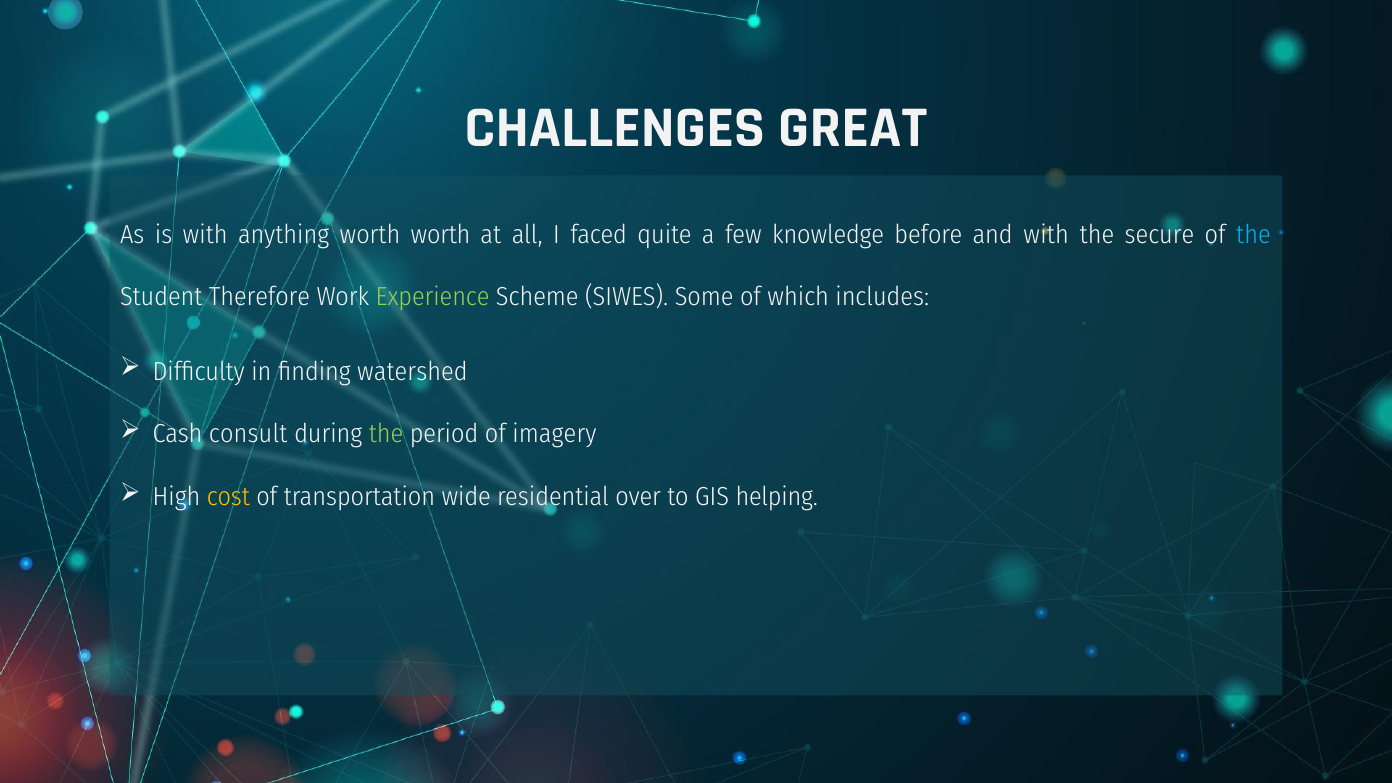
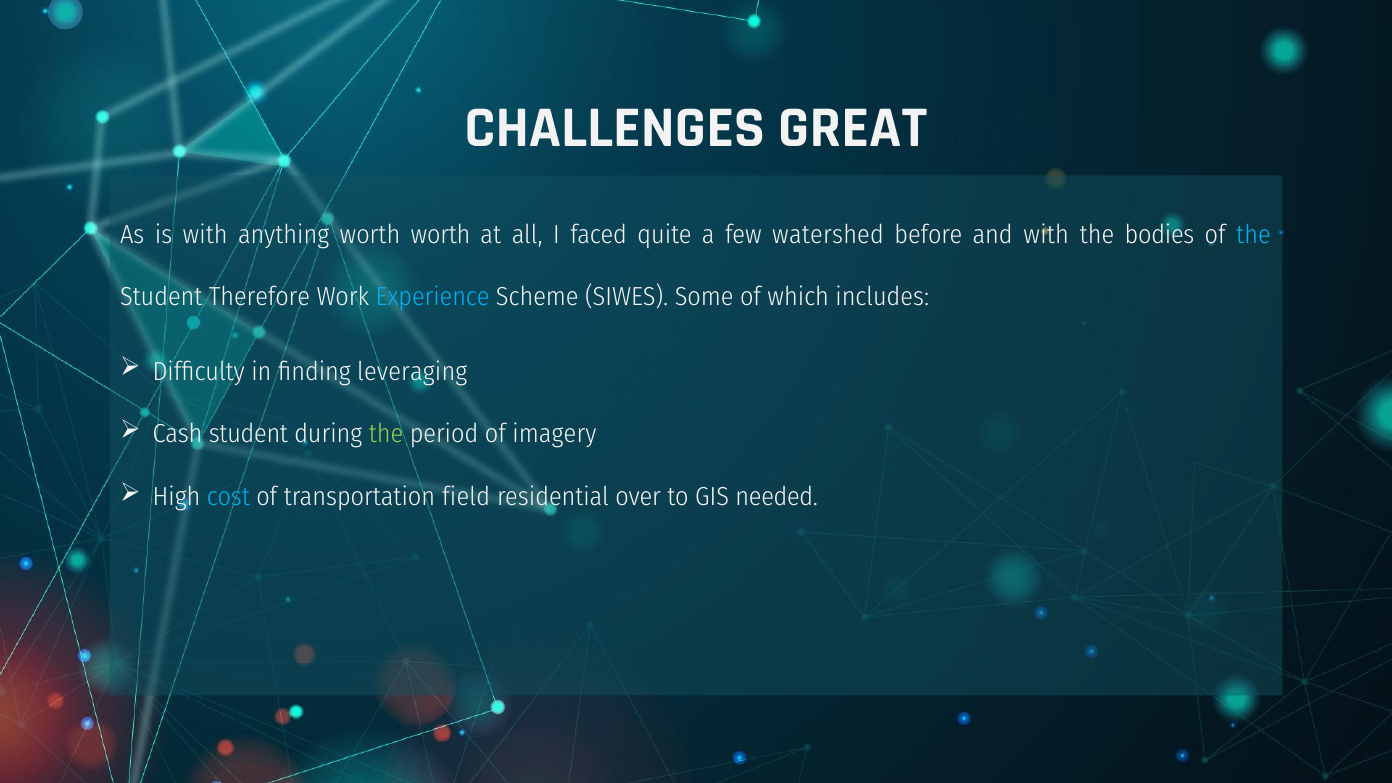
knowledge: knowledge -> watershed (828, 235)
secure: secure -> bodies (1160, 235)
Experience colour: light green -> light blue (433, 297)
watershed: watershed -> leveraging (412, 372)
Cash consult: consult -> student (248, 434)
cost colour: yellow -> light blue (228, 497)
wide: wide -> field (466, 497)
helping: helping -> needed (777, 497)
